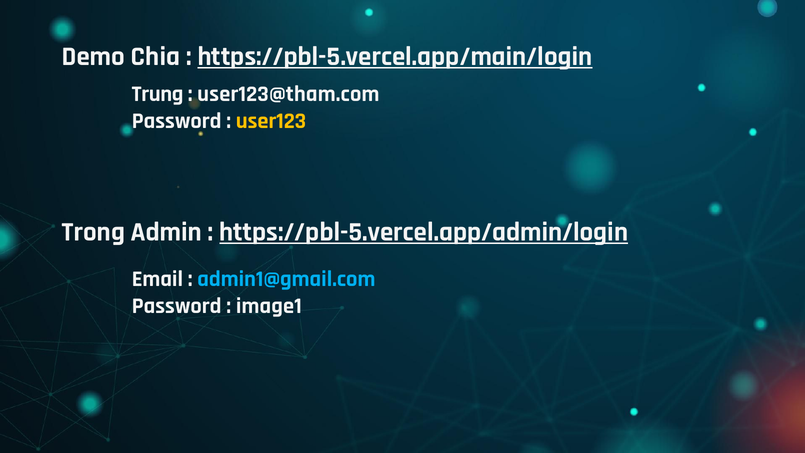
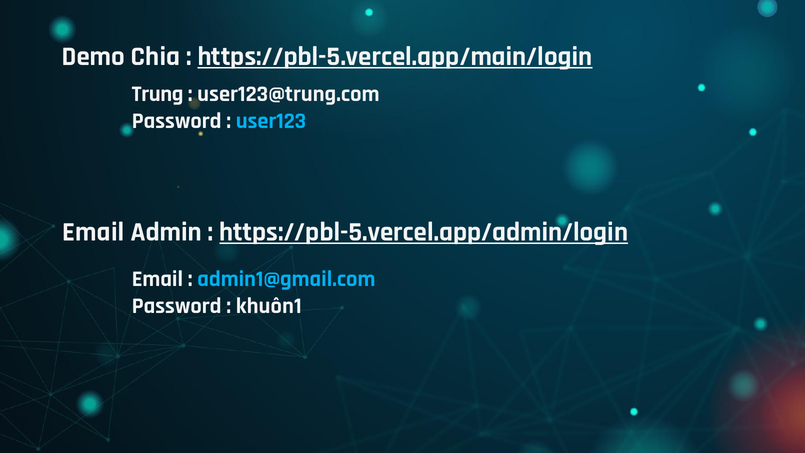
user123@tham.com: user123@tham.com -> user123@trung.com (288, 94)
user123 colour: yellow -> light blue (271, 121)
Trong: Trong -> Email (93, 232)
image1: image1 -> khuôn1 (269, 306)
